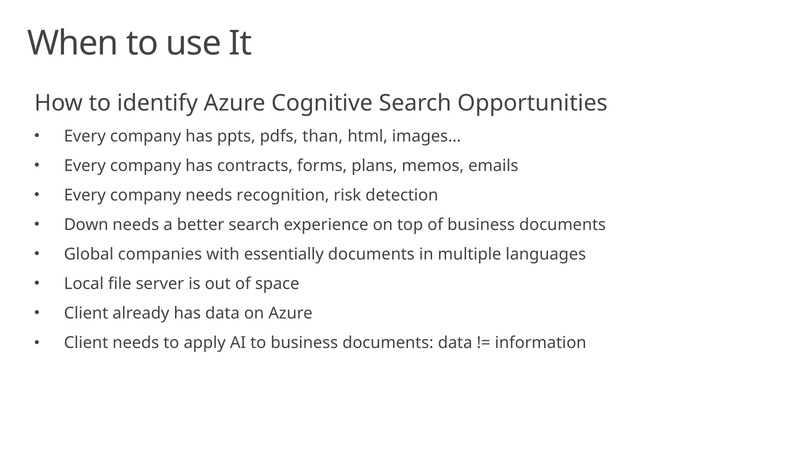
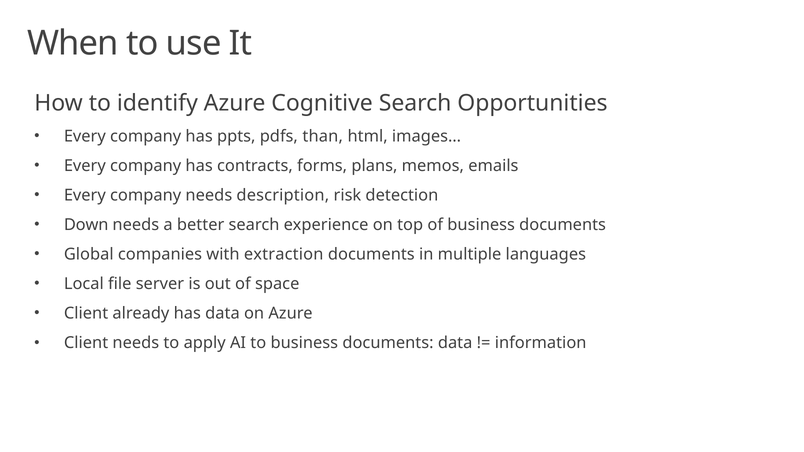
recognition: recognition -> description (283, 195)
essentially: essentially -> extraction (284, 255)
